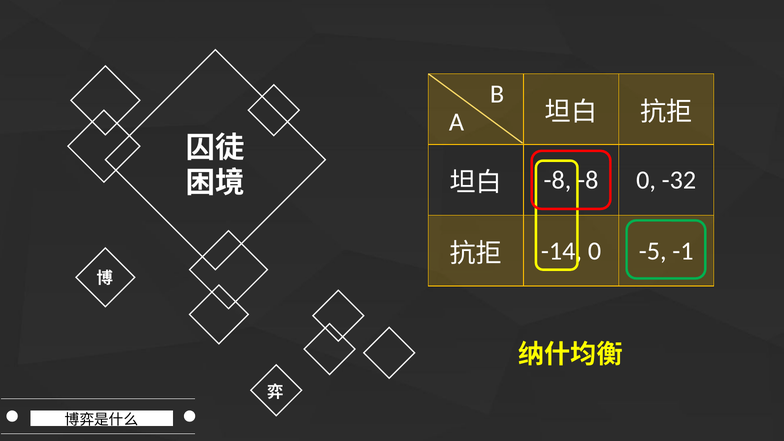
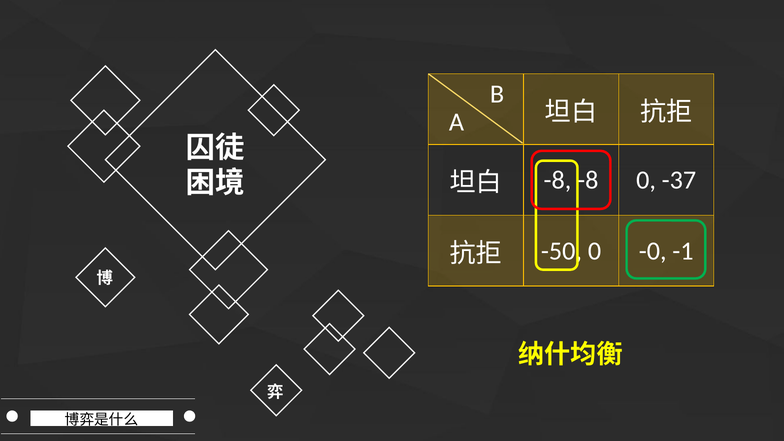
-32: -32 -> -37 (679, 180)
-14: -14 -> -50 (561, 251)
-5: -5 -> -0 (653, 251)
